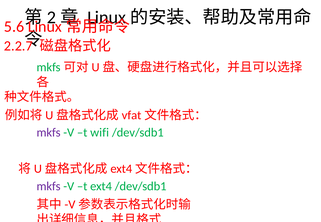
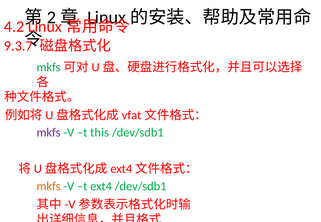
5.6: 5.6 -> 4.2 (14, 27)
2.2.7: 2.2.7 -> 9.3.7 (18, 46)
wifi: wifi -> this (100, 133)
mkfs colour: purple -> orange (49, 186)
